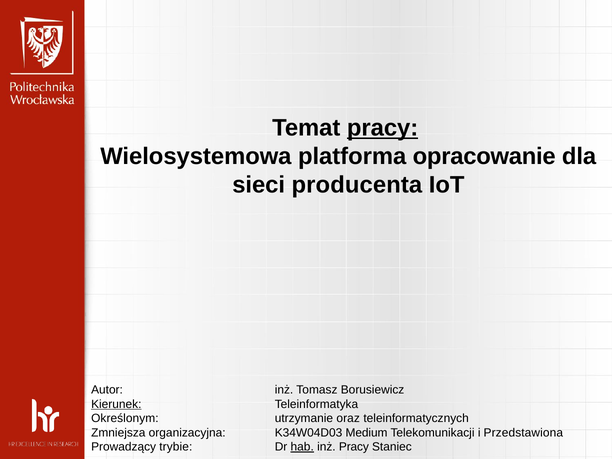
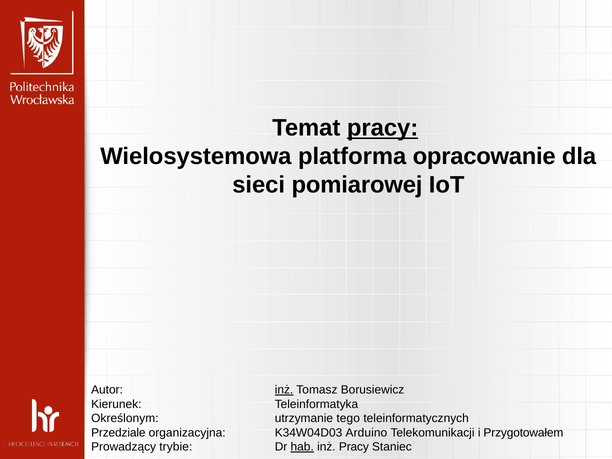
producenta: producenta -> pomiarowej (357, 185)
inż underline: none -> present (284, 390)
Kierunek underline: present -> none (116, 404)
oraz: oraz -> tego (348, 418)
Zmniejsza: Zmniejsza -> Przedziale (118, 433)
Medium: Medium -> Arduino (366, 433)
Przedstawiona: Przedstawiona -> Przygotowałem (523, 433)
